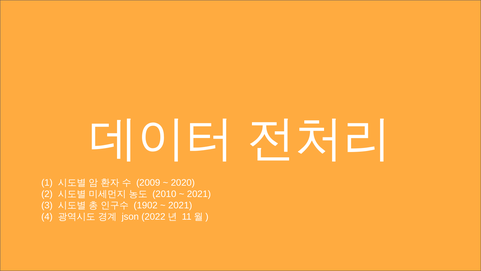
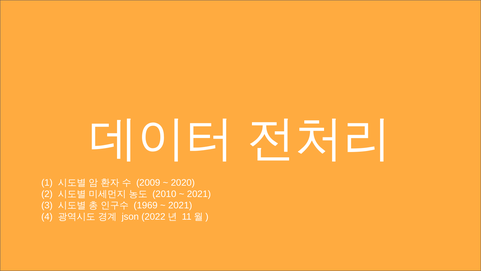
1902: 1902 -> 1969 (146, 205)
